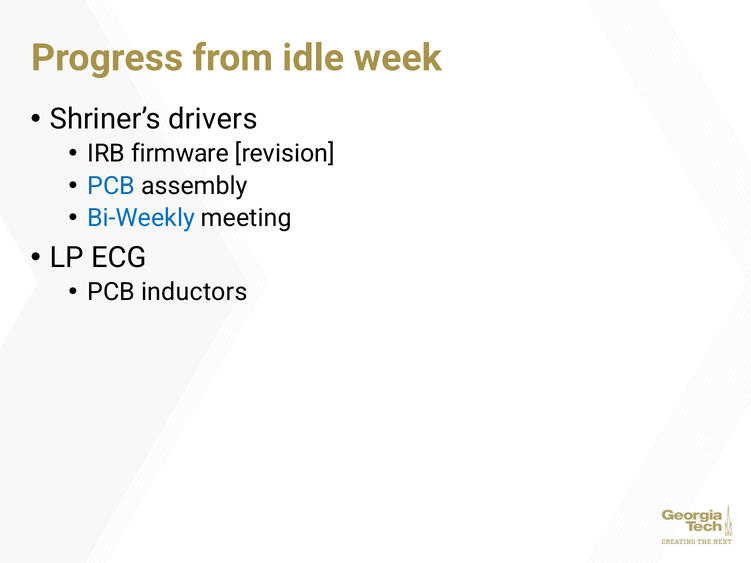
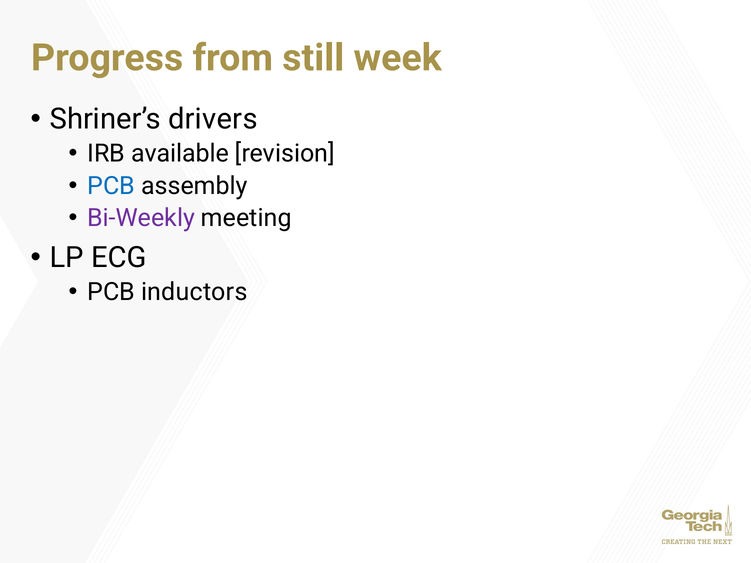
idle: idle -> still (313, 58)
firmware: firmware -> available (180, 154)
Bi-Weekly colour: blue -> purple (141, 218)
